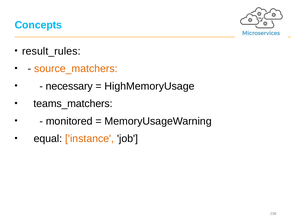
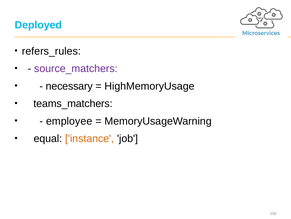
Concepts: Concepts -> Deployed (38, 25)
result_rules: result_rules -> refers_rules (51, 51)
source_matchers colour: orange -> purple (76, 68)
monitored: monitored -> employee (69, 121)
